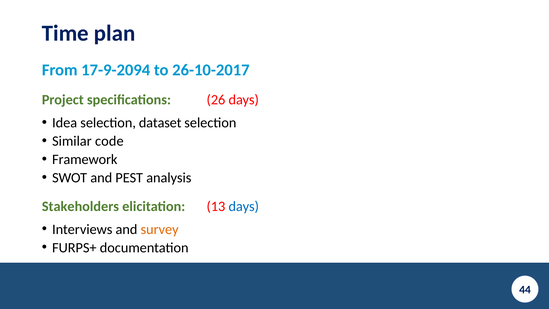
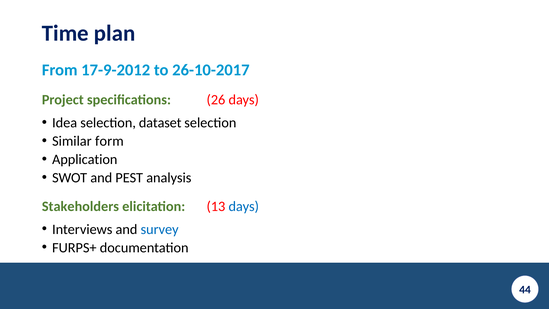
17-9-2094: 17-9-2094 -> 17-9-2012 (116, 70)
code: code -> form (109, 141)
Framework: Framework -> Application (85, 159)
survey colour: orange -> blue (160, 229)
